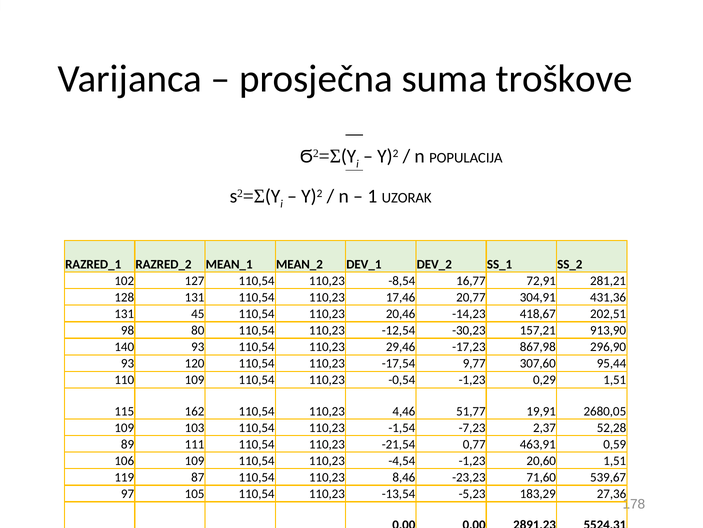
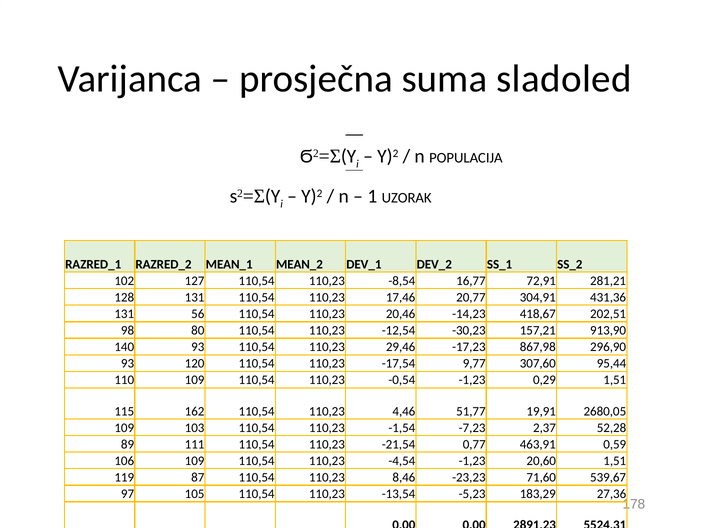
troškove: troškove -> sladoled (564, 79)
45: 45 -> 56 (198, 314)
